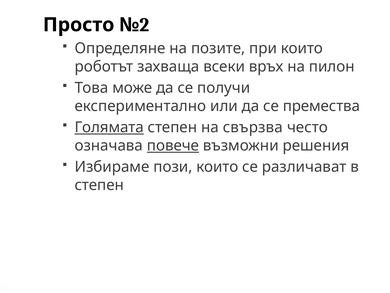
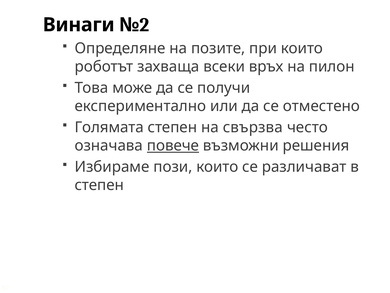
Просто: Просто -> Винаги (79, 25)
премества: премества -> отместено (321, 106)
Голямата underline: present -> none (109, 127)
